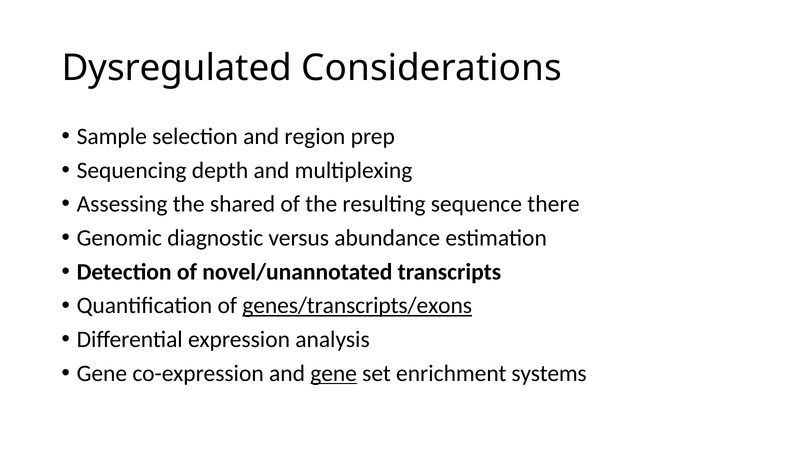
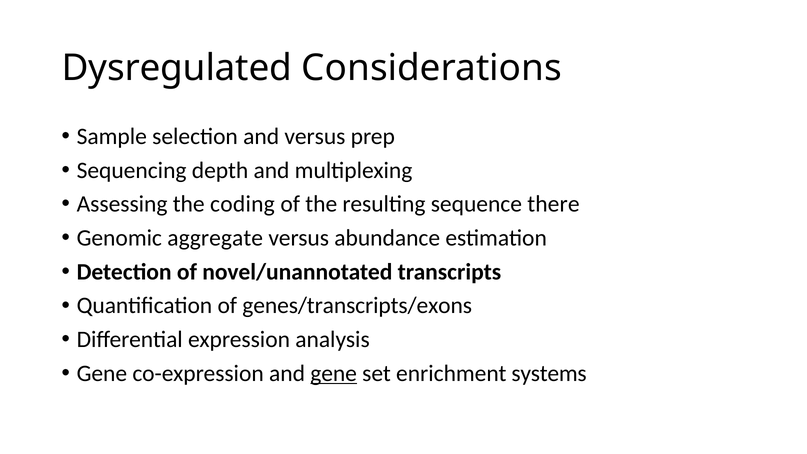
and region: region -> versus (315, 136)
shared: shared -> coding (242, 204)
diagnostic: diagnostic -> aggregate (215, 238)
genes/transcripts/exons underline: present -> none (357, 306)
